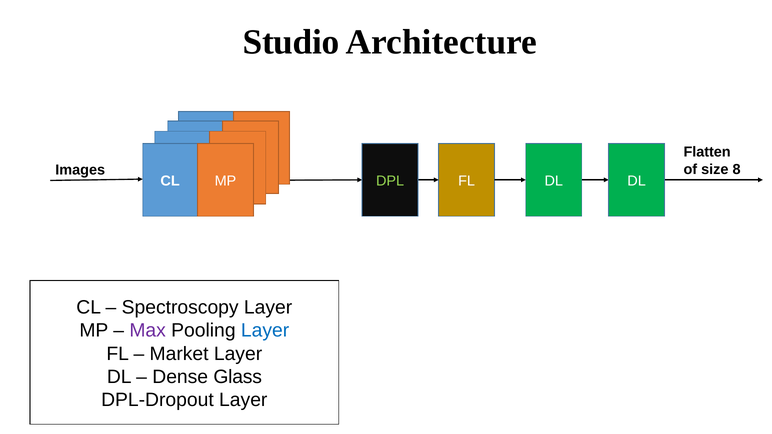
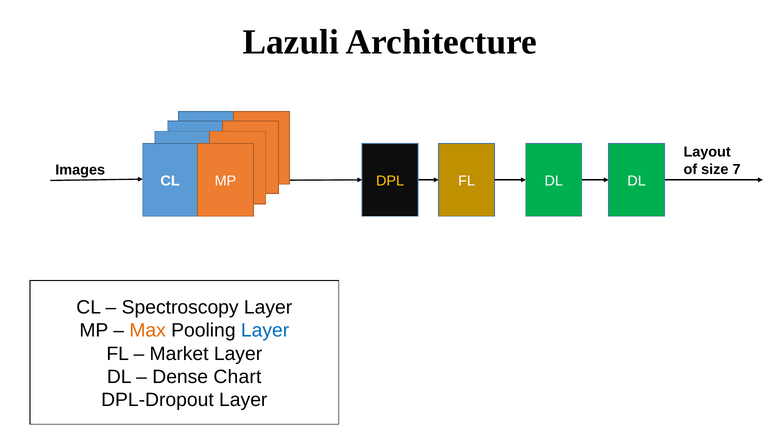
Studio: Studio -> Lazuli (291, 42)
Flatten: Flatten -> Layout (707, 152)
8: 8 -> 7 (737, 169)
DPL colour: light green -> yellow (390, 181)
Max colour: purple -> orange (148, 331)
Glass: Glass -> Chart (237, 377)
